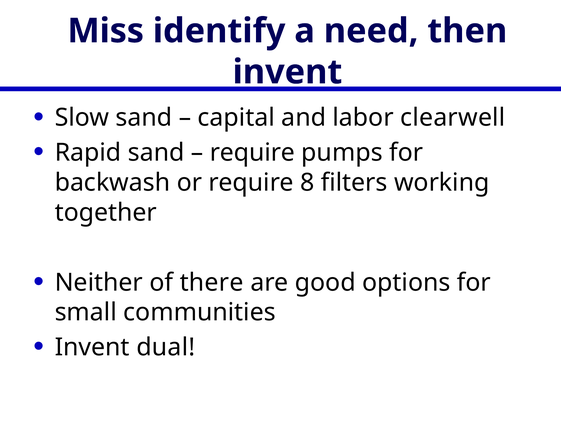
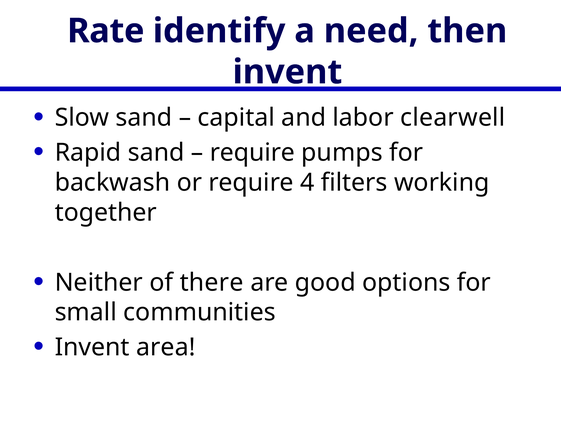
Miss: Miss -> Rate (106, 31)
8: 8 -> 4 (307, 183)
dual: dual -> area (166, 347)
